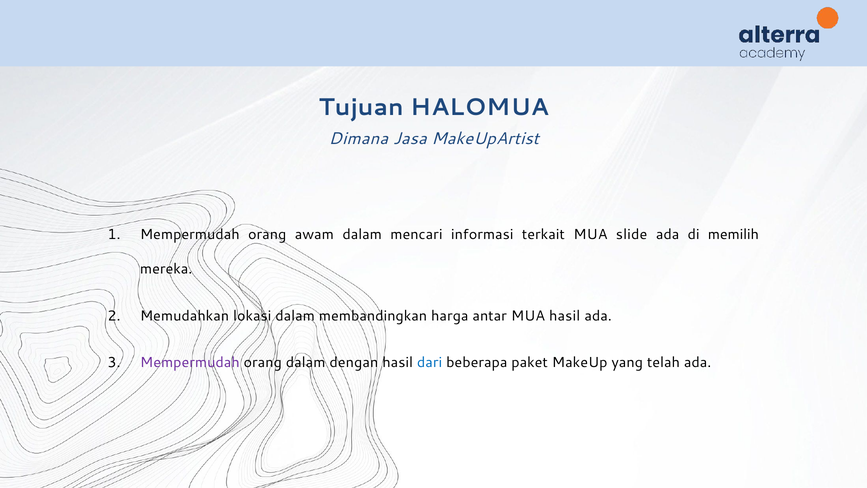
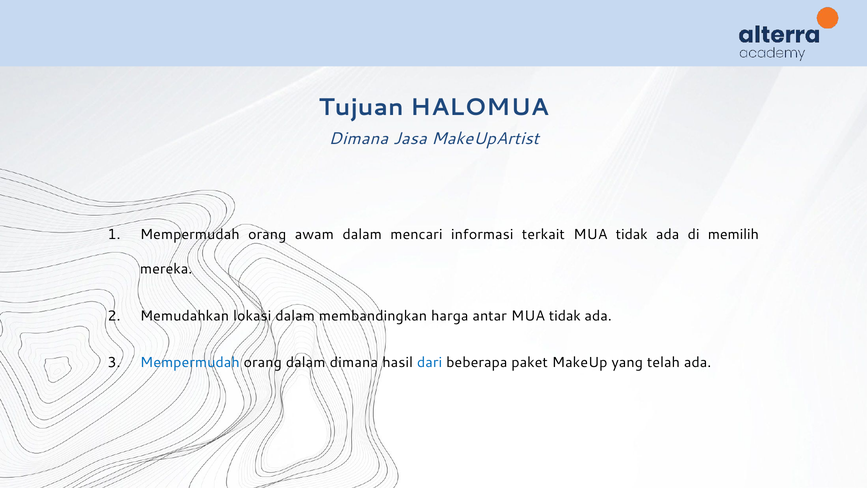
terkait MUA slide: slide -> tidak (632, 234)
antar MUA hasil: hasil -> tidak (565, 316)
Mempermudah colour: purple -> blue (190, 362)
dalam dengan: dengan -> dimana (354, 362)
